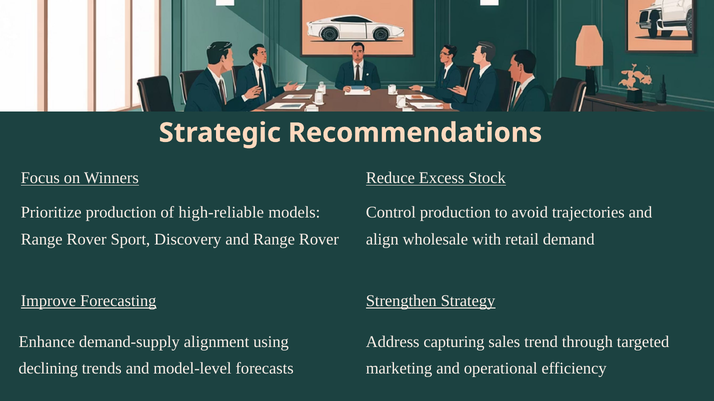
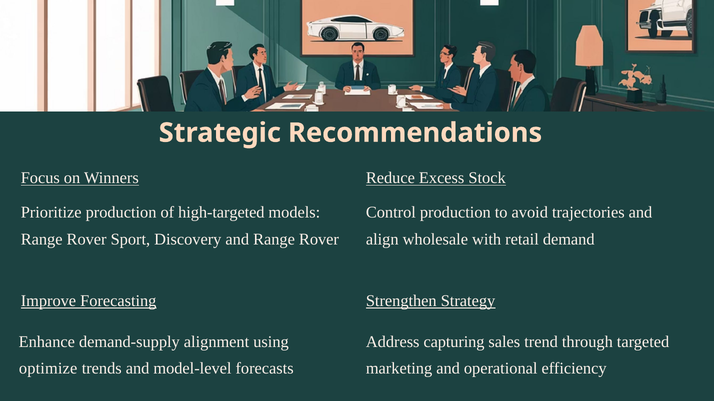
high-reliable: high-reliable -> high-targeted (221, 213)
declining: declining -> optimize (48, 369)
